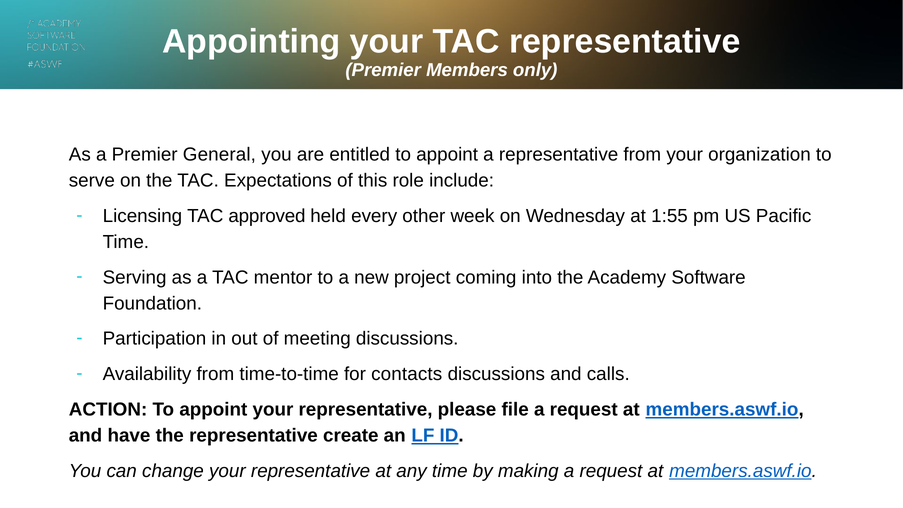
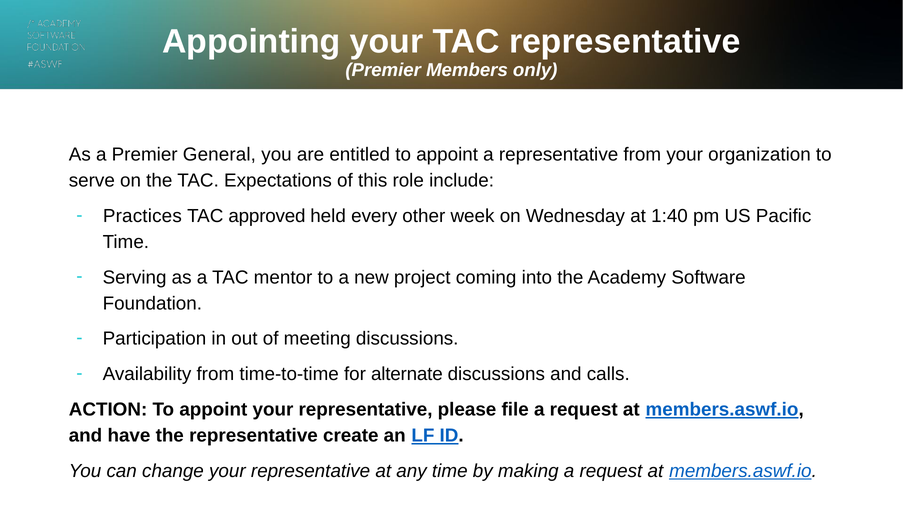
Licensing: Licensing -> Practices (142, 216)
1:55: 1:55 -> 1:40 (670, 216)
contacts: contacts -> alternate (407, 374)
